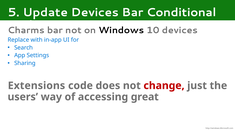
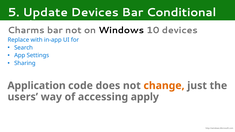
Extensions: Extensions -> Application (37, 86)
change colour: red -> orange (164, 86)
great: great -> apply (145, 97)
